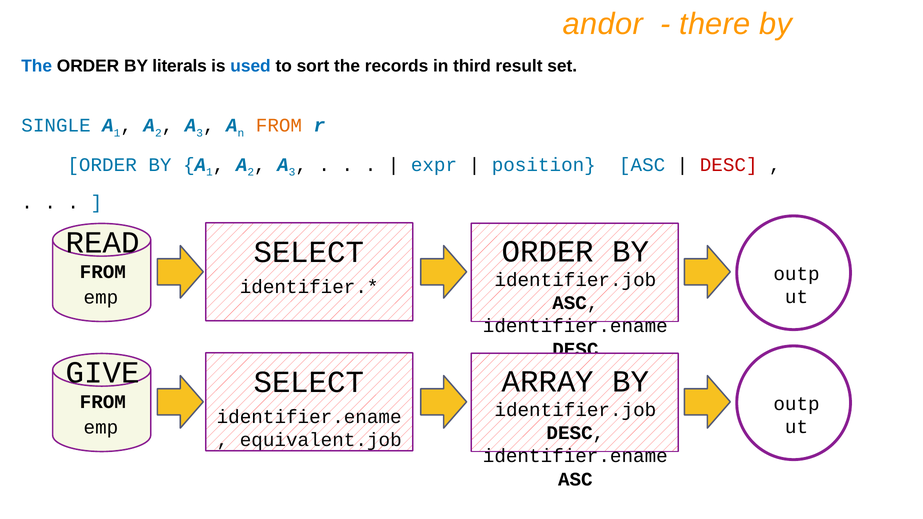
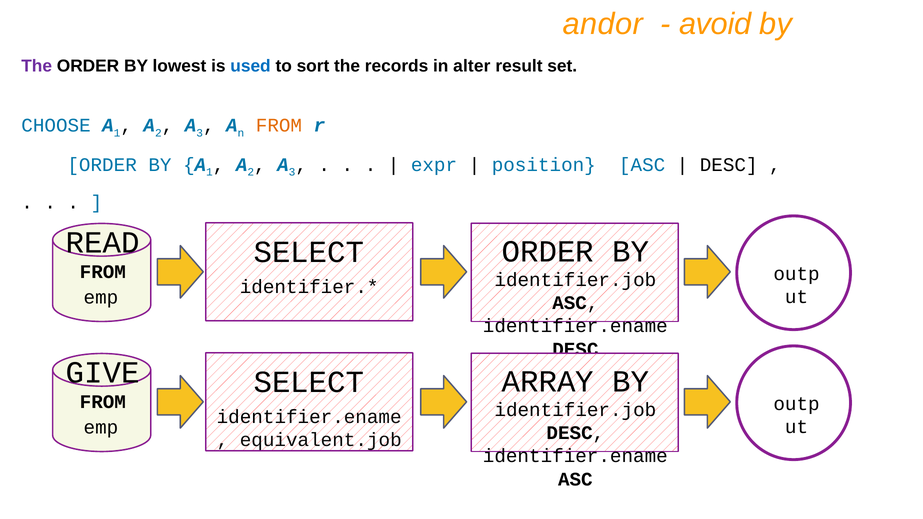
there: there -> avoid (715, 24)
The colour: blue -> purple (37, 66)
literals: literals -> lowest (179, 66)
third: third -> alter (472, 66)
SINGLE: SINGLE -> CHOOSE (56, 125)
DESC colour: red -> black (729, 165)
